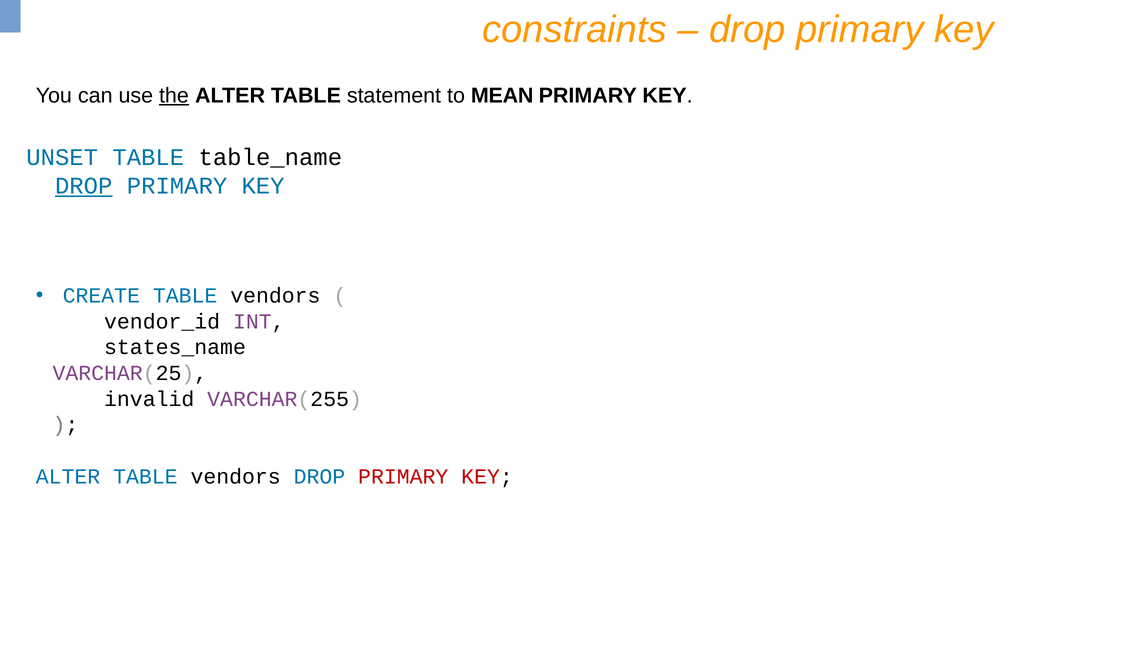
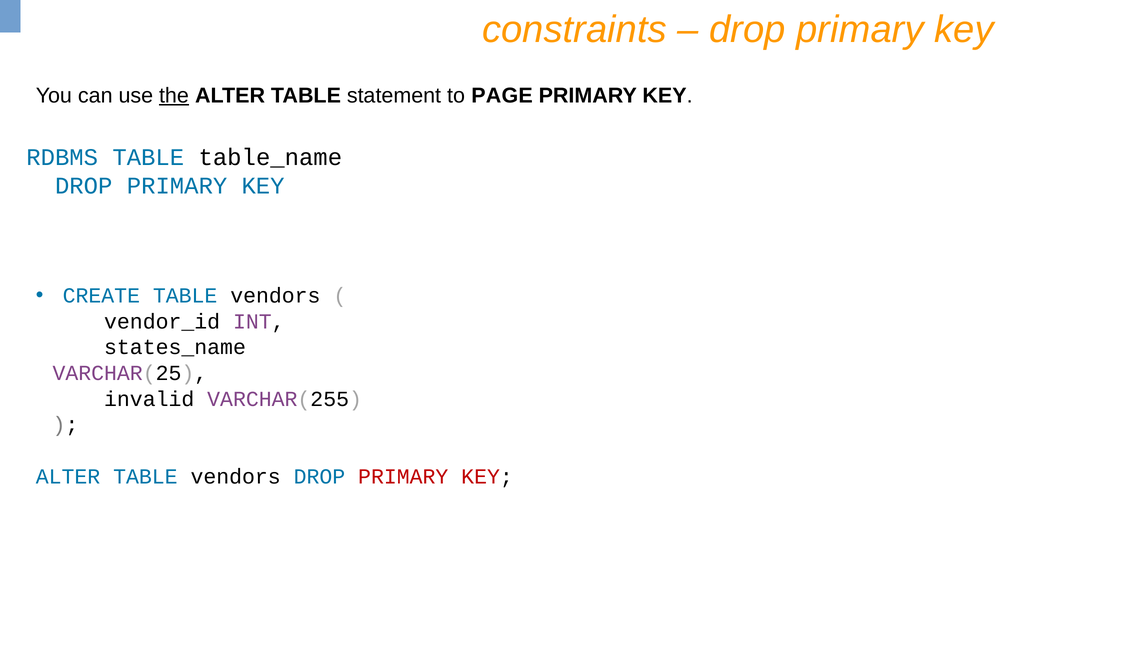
MEAN: MEAN -> PAGE (502, 95)
UNSET: UNSET -> RDBMS (62, 157)
DROP underline: present -> none (84, 186)
